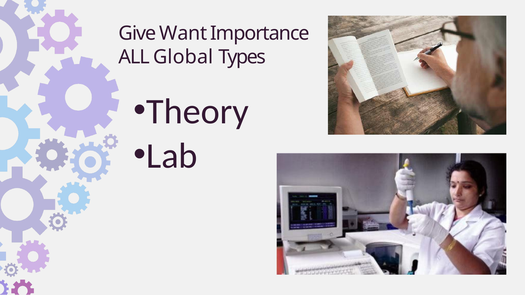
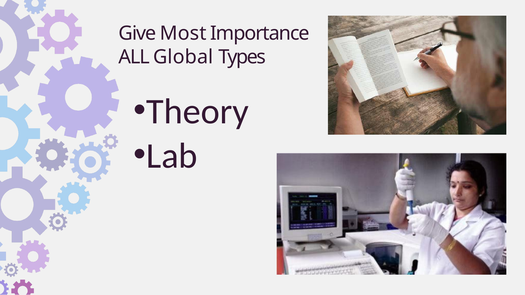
Want: Want -> Most (183, 33)
